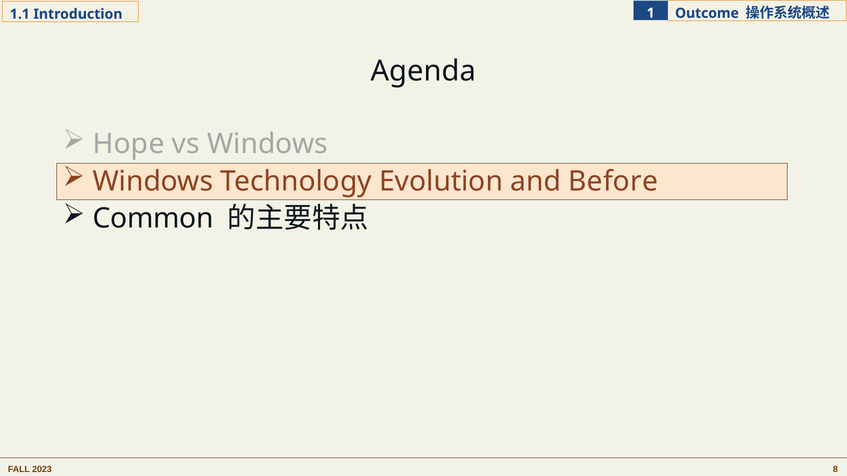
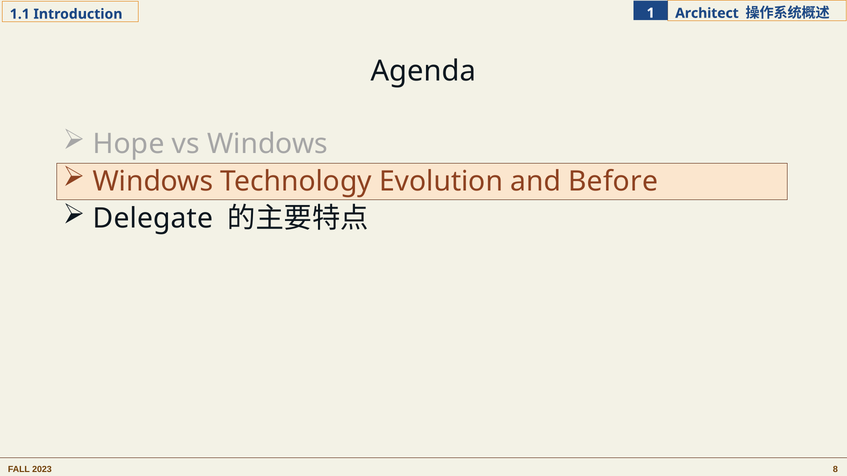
Outcome: Outcome -> Architect (707, 13)
Common: Common -> Delegate (153, 219)
